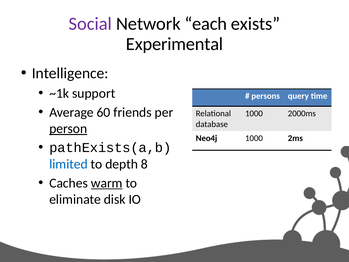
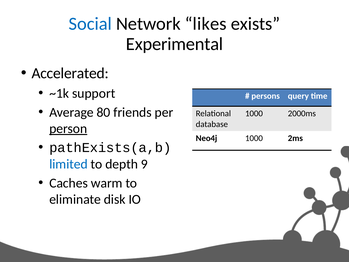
Social colour: purple -> blue (90, 24)
each: each -> likes (206, 24)
Intelligence: Intelligence -> Accelerated (70, 73)
60: 60 -> 80 (103, 112)
8: 8 -> 9 (144, 164)
warm underline: present -> none (107, 183)
